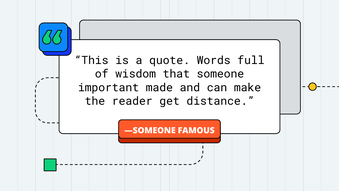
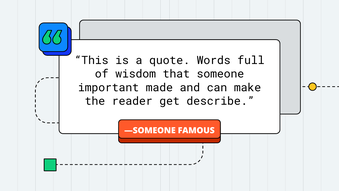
distance: distance -> describe (220, 101)
